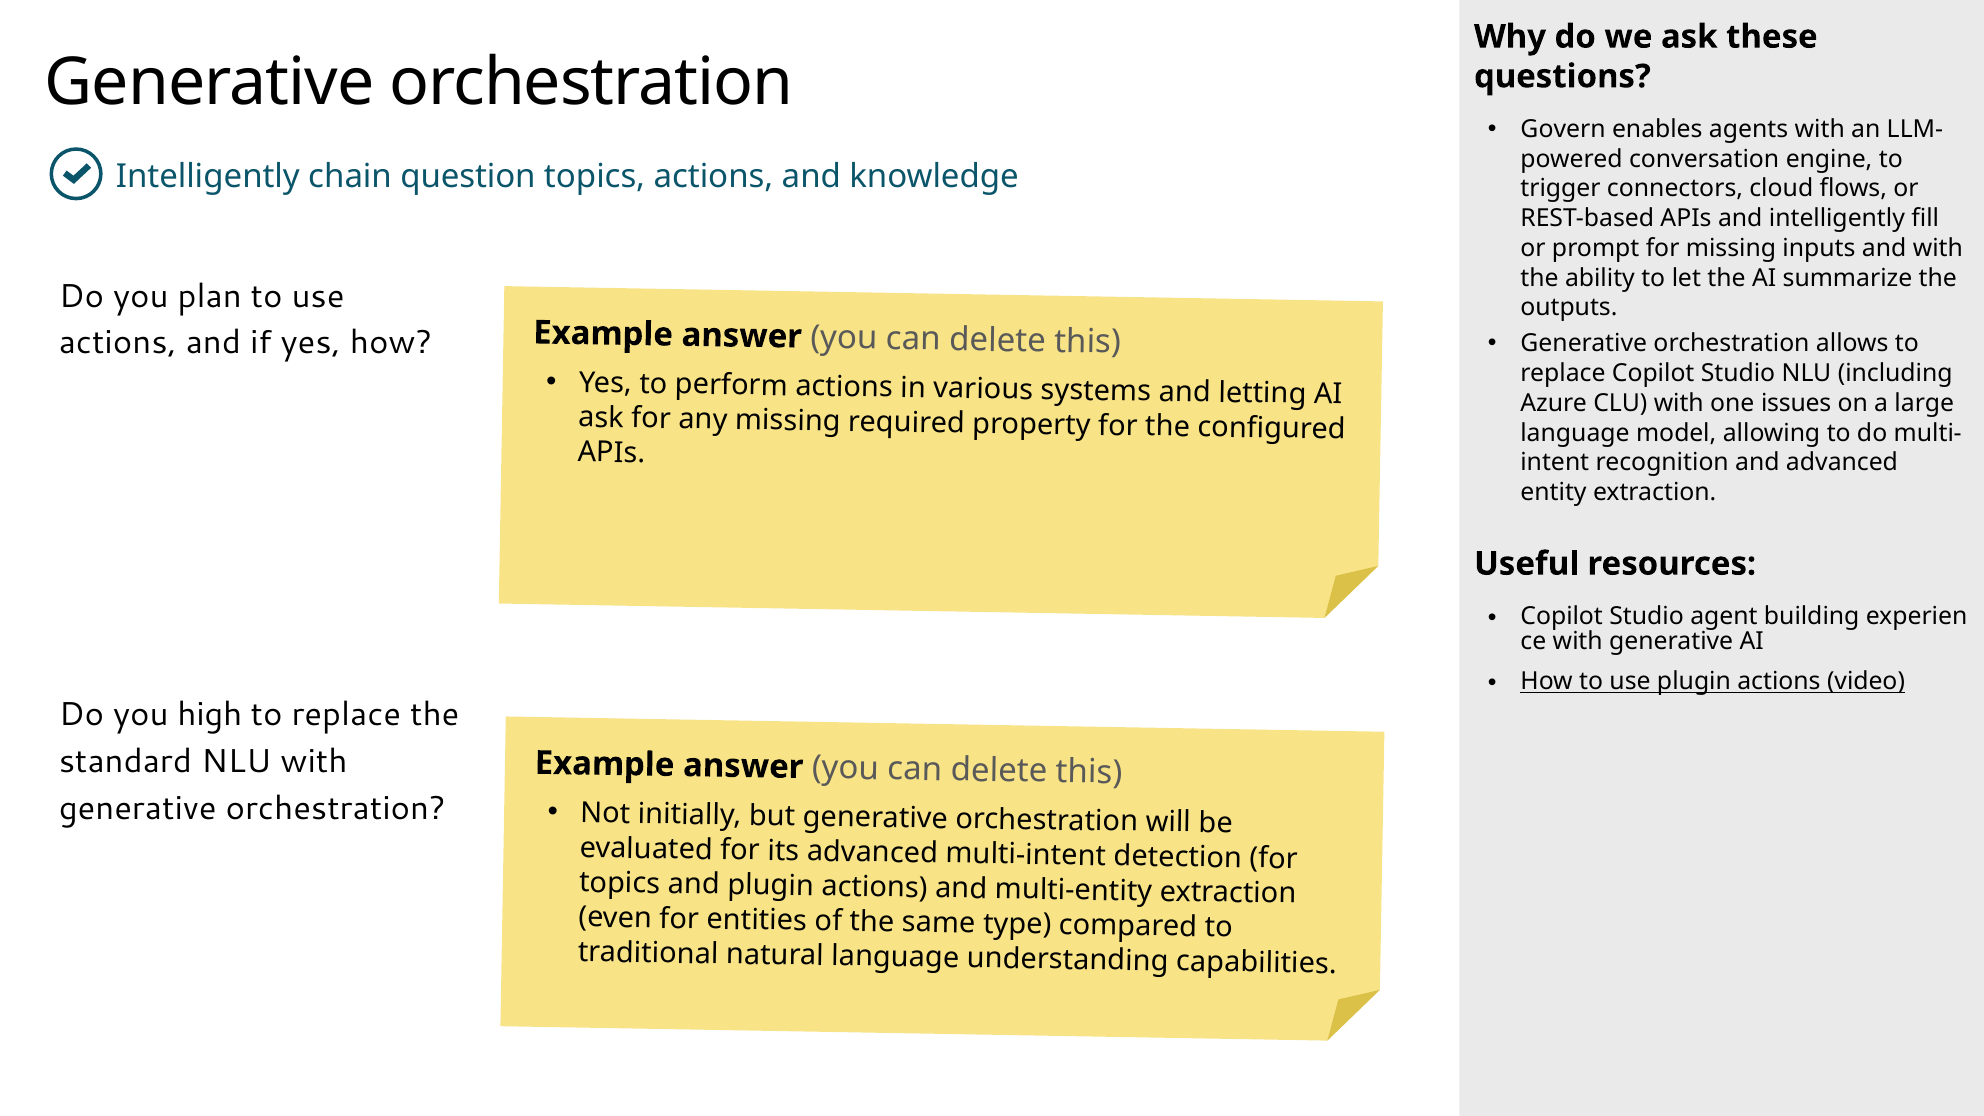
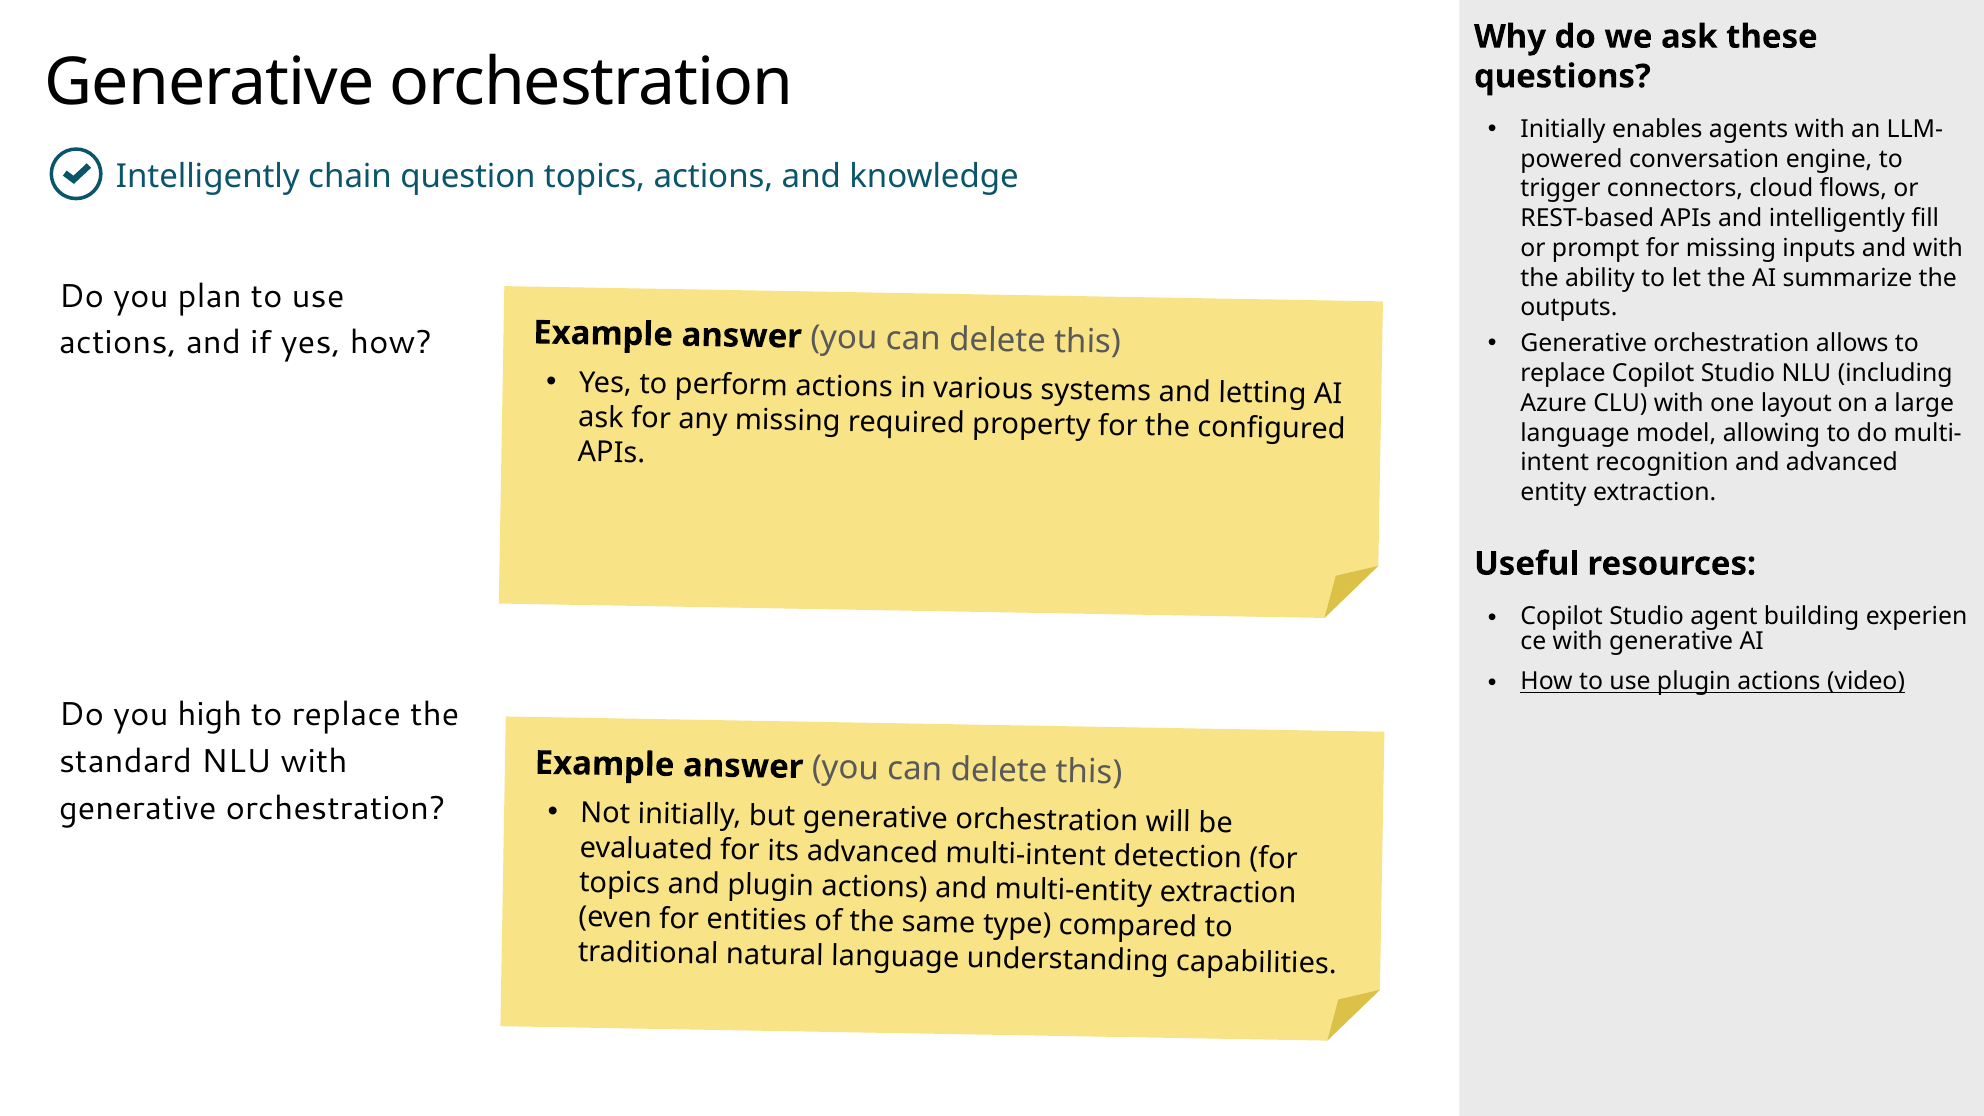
Govern: Govern -> Initially (1563, 129)
issues: issues -> layout (1796, 403)
